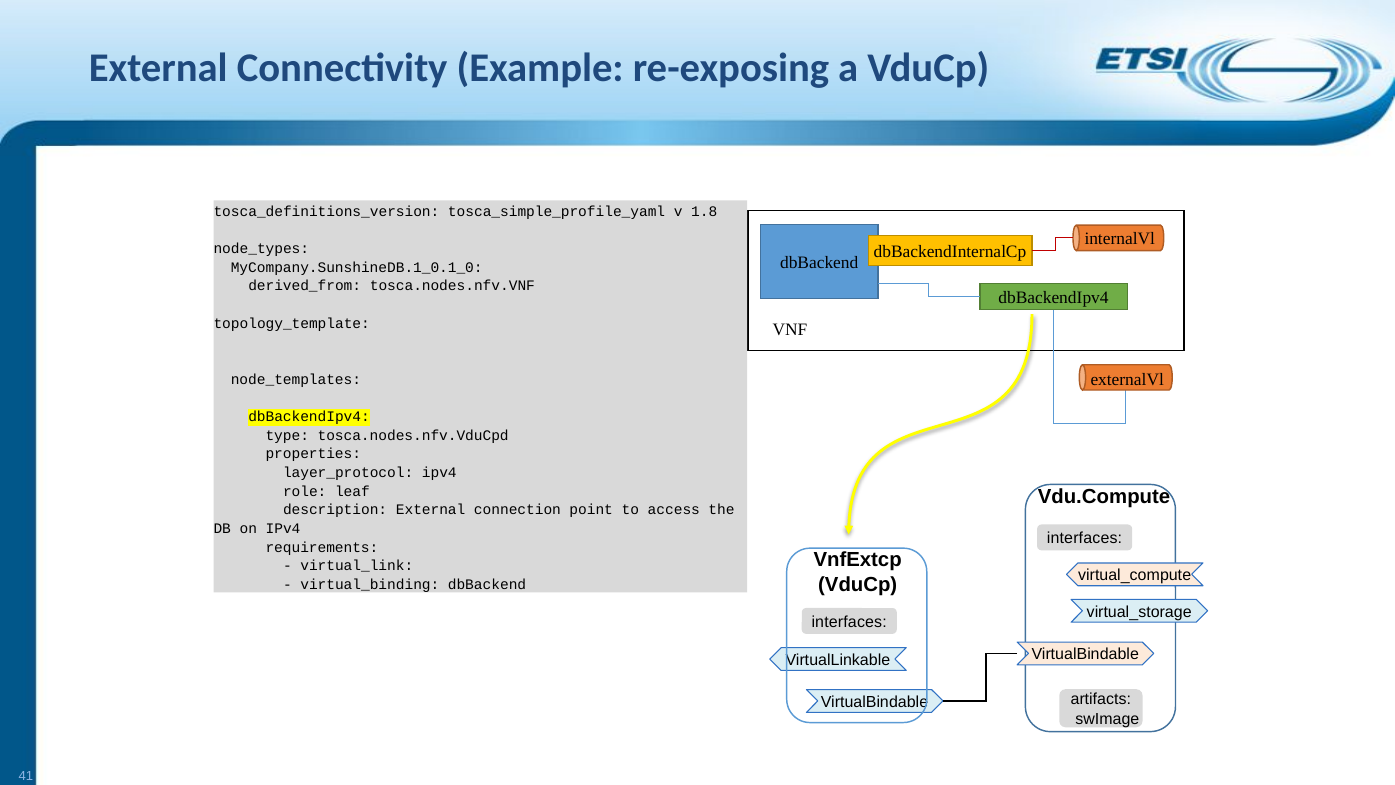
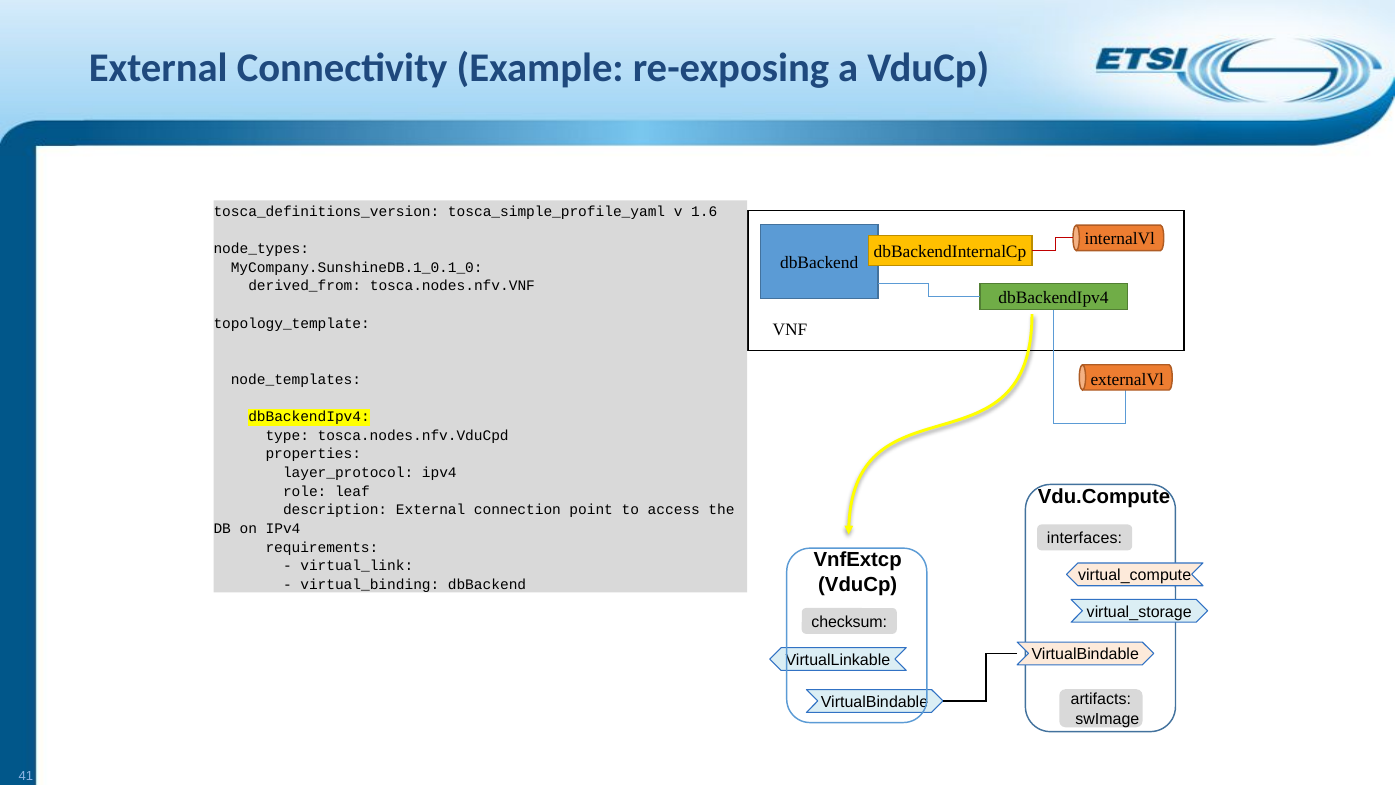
1.8: 1.8 -> 1.6 (704, 211)
interfaces: interfaces -> checksum (849, 622)
